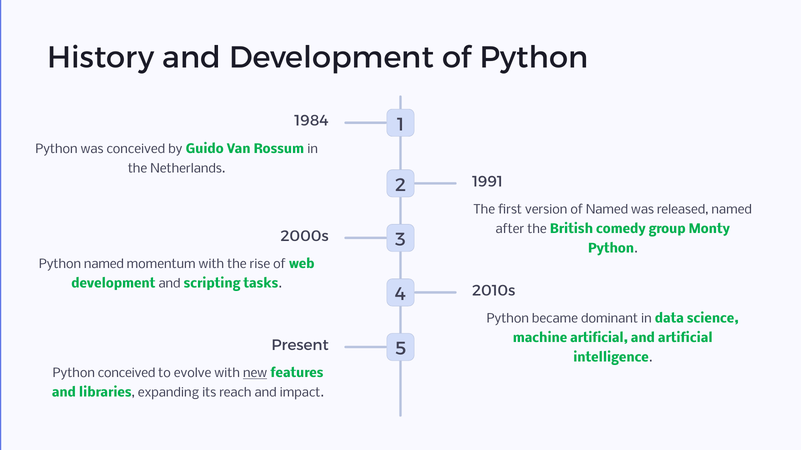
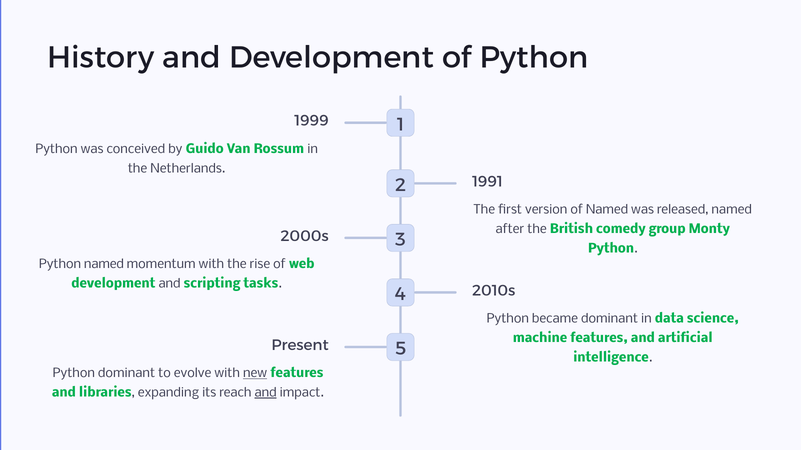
1984: 1984 -> 1999 (312, 121)
machine artificial: artificial -> features (599, 339)
Python conceived: conceived -> dominant (127, 374)
and underline: none -> present (266, 393)
